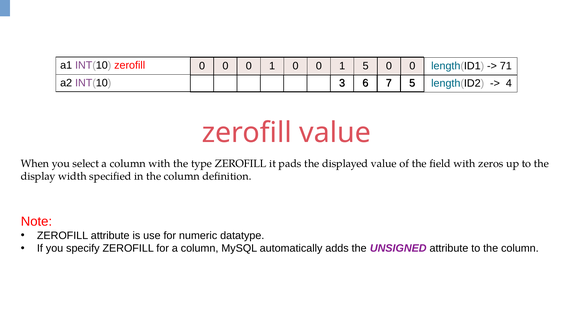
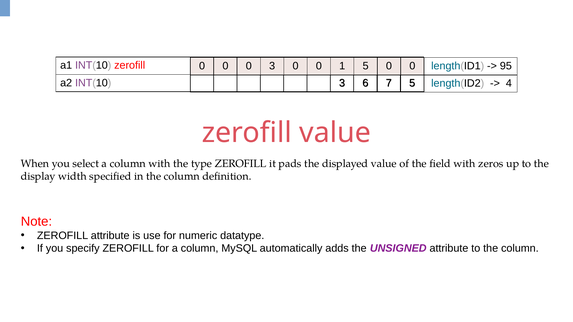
0 0 0 1: 1 -> 3 (272, 66)
71: 71 -> 95 (506, 66)
